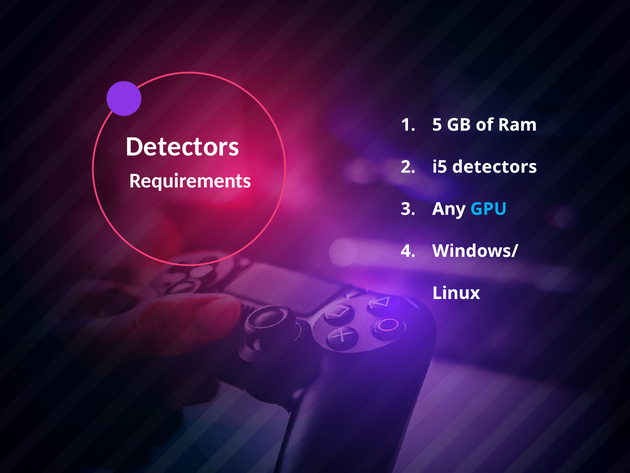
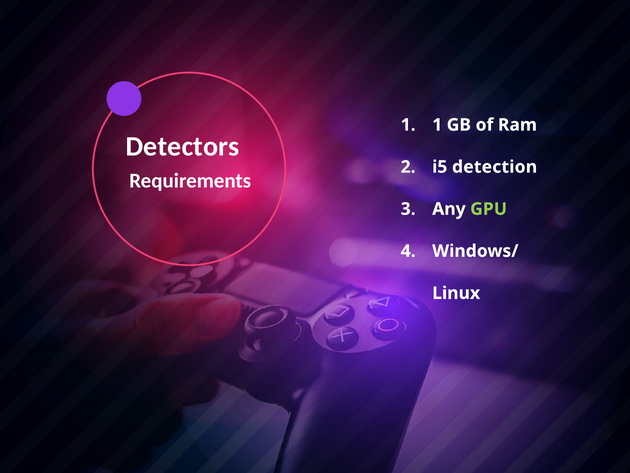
5: 5 -> 1 (437, 125)
i5 detectors: detectors -> detection (495, 167)
GPU colour: light blue -> light green (489, 209)
